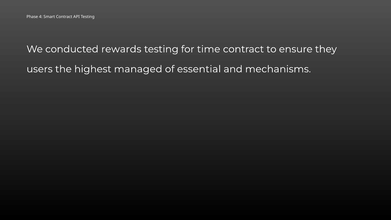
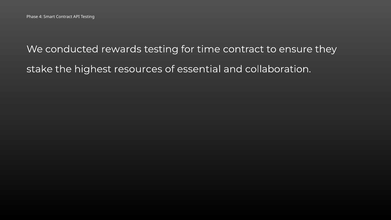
users: users -> stake (40, 69)
managed: managed -> resources (138, 69)
mechanisms: mechanisms -> collaboration (278, 69)
